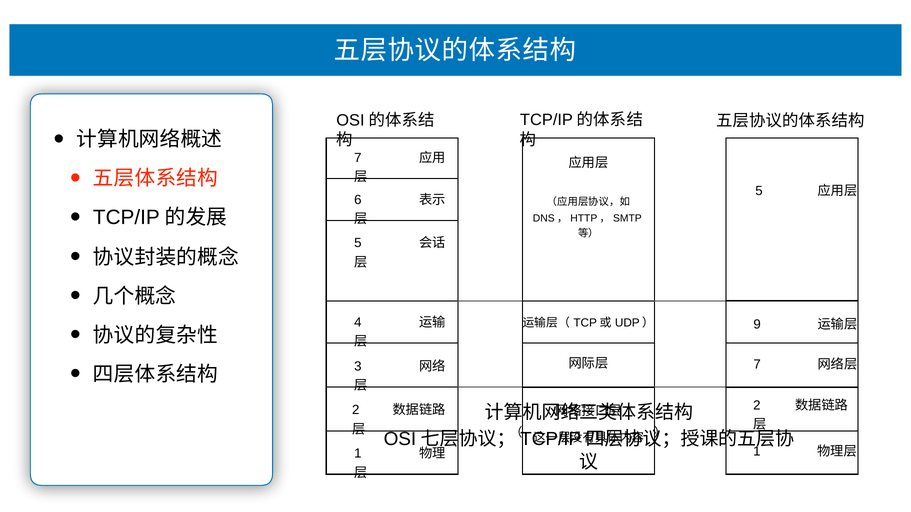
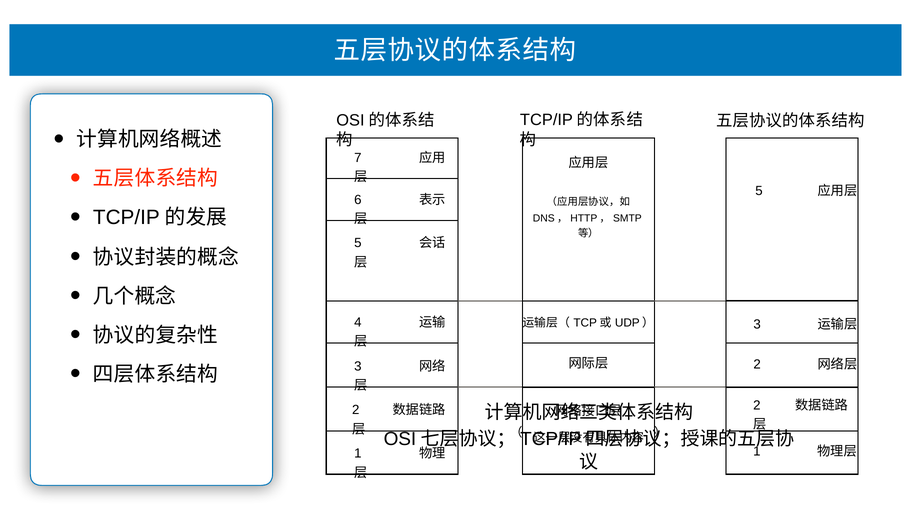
9: 9 -> 3 (757, 325)
7: 7 -> 2 (757, 364)
